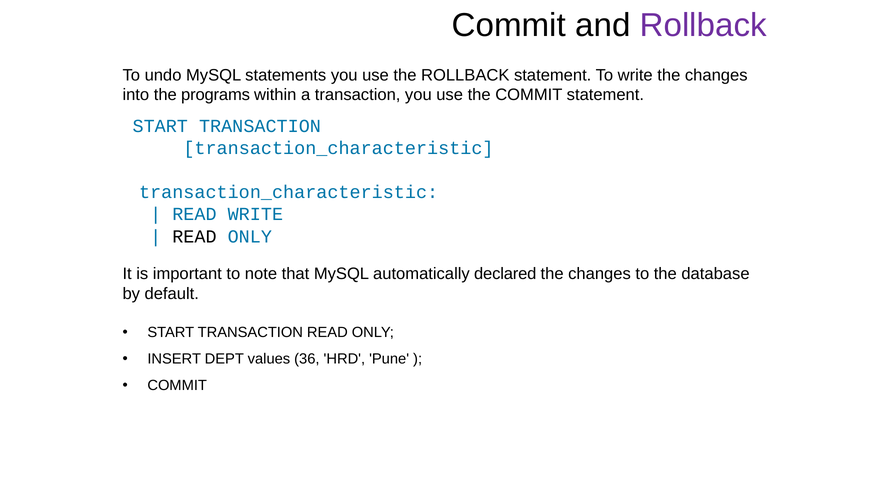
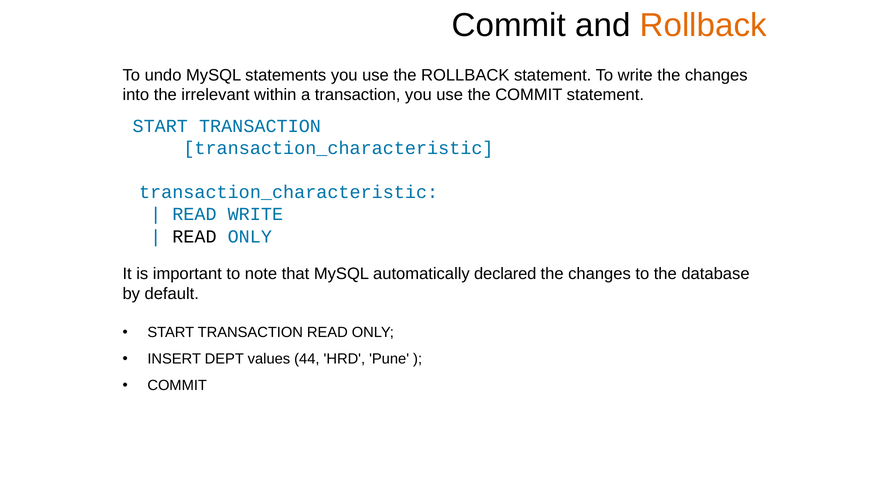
Rollback colour: purple -> orange (703, 25)
programs: programs -> irrelevant (215, 95)
36: 36 -> 44 (307, 359)
